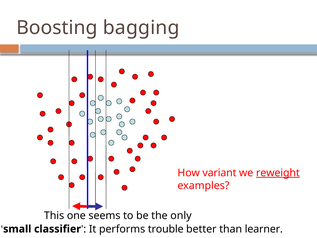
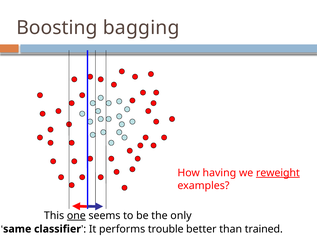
variant: variant -> having (219, 173)
one underline: none -> present (76, 215)
small: small -> same (17, 229)
learner: learner -> trained (264, 229)
